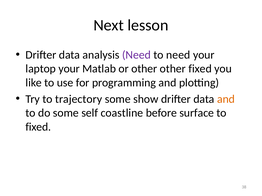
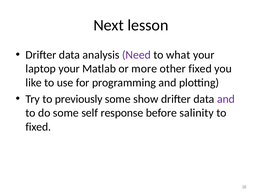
to need: need -> what (178, 55)
or other: other -> more (144, 69)
trajectory: trajectory -> previously (79, 99)
and colour: orange -> purple (226, 99)
coastline: coastline -> response (122, 113)
surface: surface -> salinity (197, 113)
